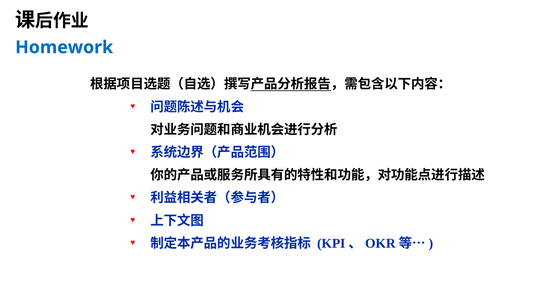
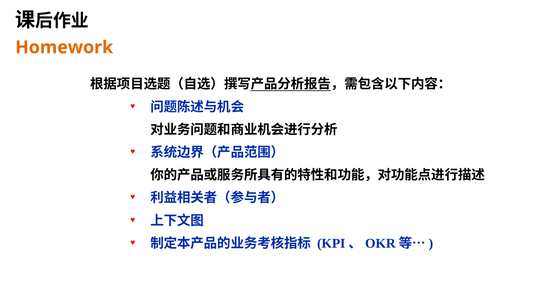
Homework colour: blue -> orange (64, 47)
